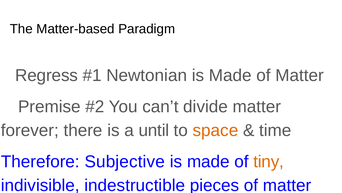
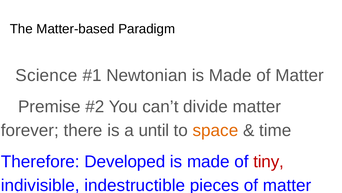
Regress: Regress -> Science (46, 75)
Subjective: Subjective -> Developed (125, 161)
tiny colour: orange -> red (269, 161)
